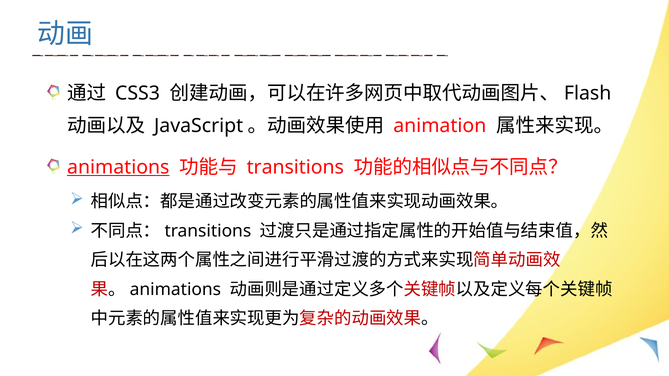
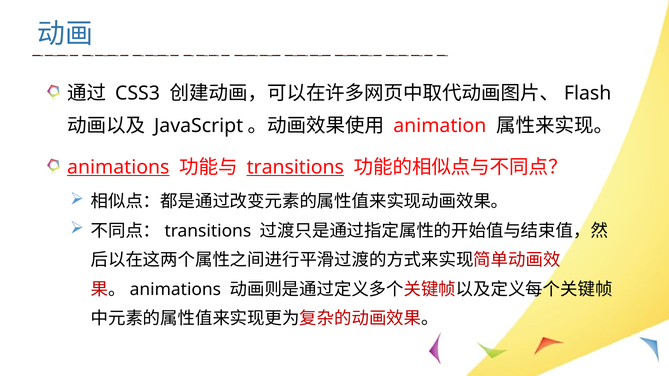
transitions underline: none -> present (295, 167)
